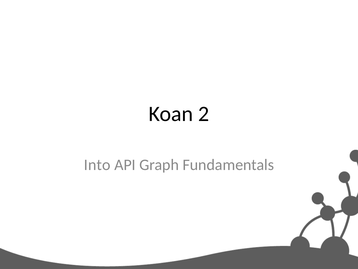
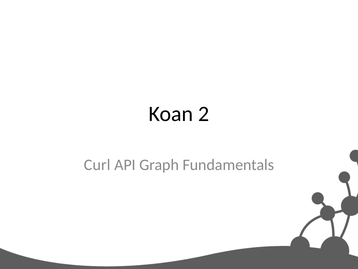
Into: Into -> Curl (97, 165)
